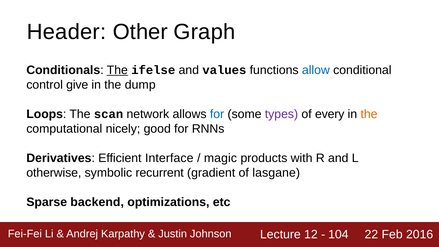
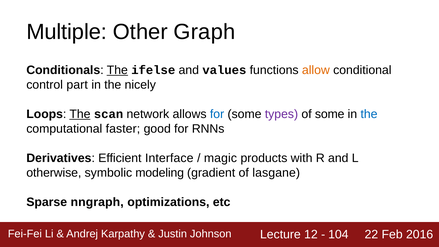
Header: Header -> Multiple (67, 32)
allow colour: blue -> orange (316, 70)
give: give -> part (77, 85)
dump: dump -> nicely (140, 85)
The underline: none -> present (80, 114)
of every: every -> some (330, 114)
the colour: orange -> blue (369, 114)
nicely: nicely -> faster (123, 129)
recurrent: recurrent -> modeling (160, 173)
backend: backend -> nngraph (97, 202)
